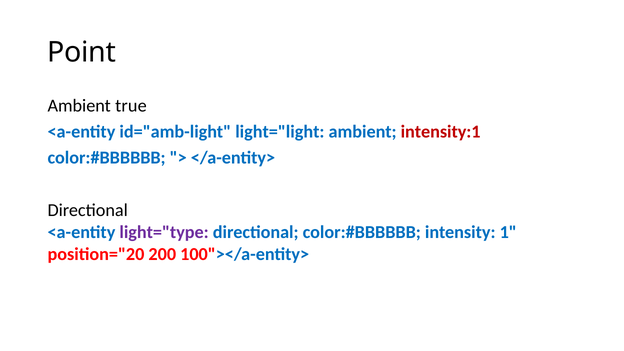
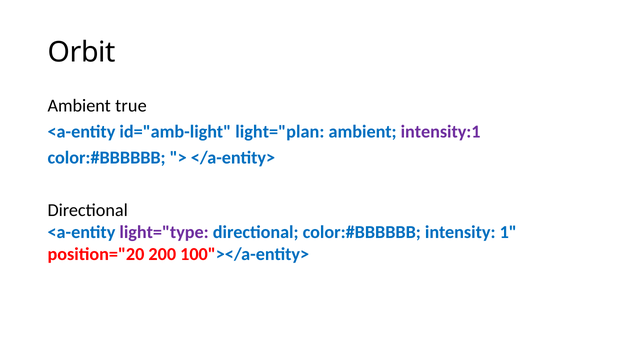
Point: Point -> Orbit (82, 52)
light="light: light="light -> light="plan (280, 132)
intensity:1 colour: red -> purple (441, 132)
